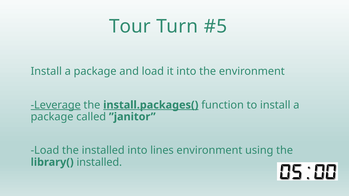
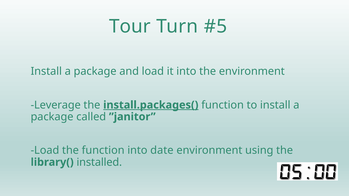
Leverage underline: present -> none (56, 105)
the installed: installed -> function (103, 151)
lines: lines -> date (162, 151)
